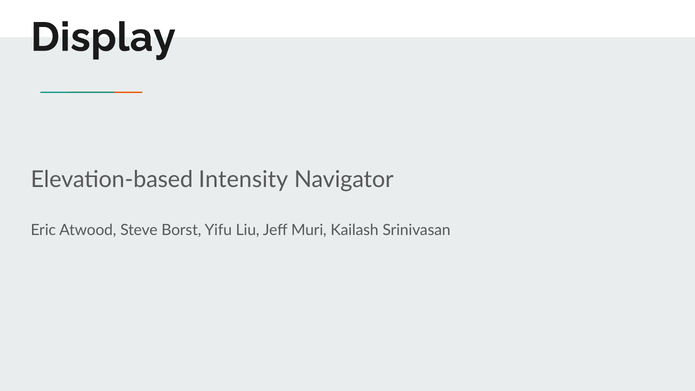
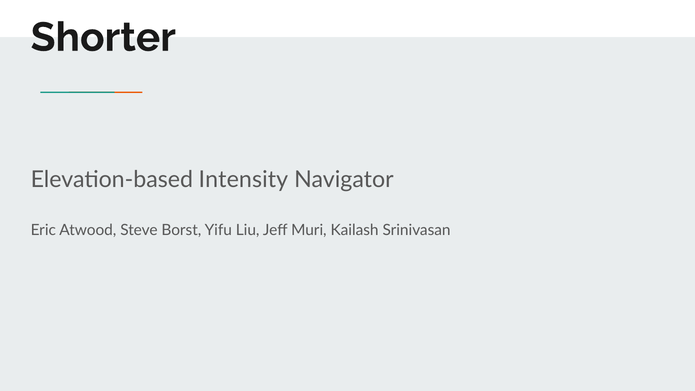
Display: Display -> Shorter (103, 37)
